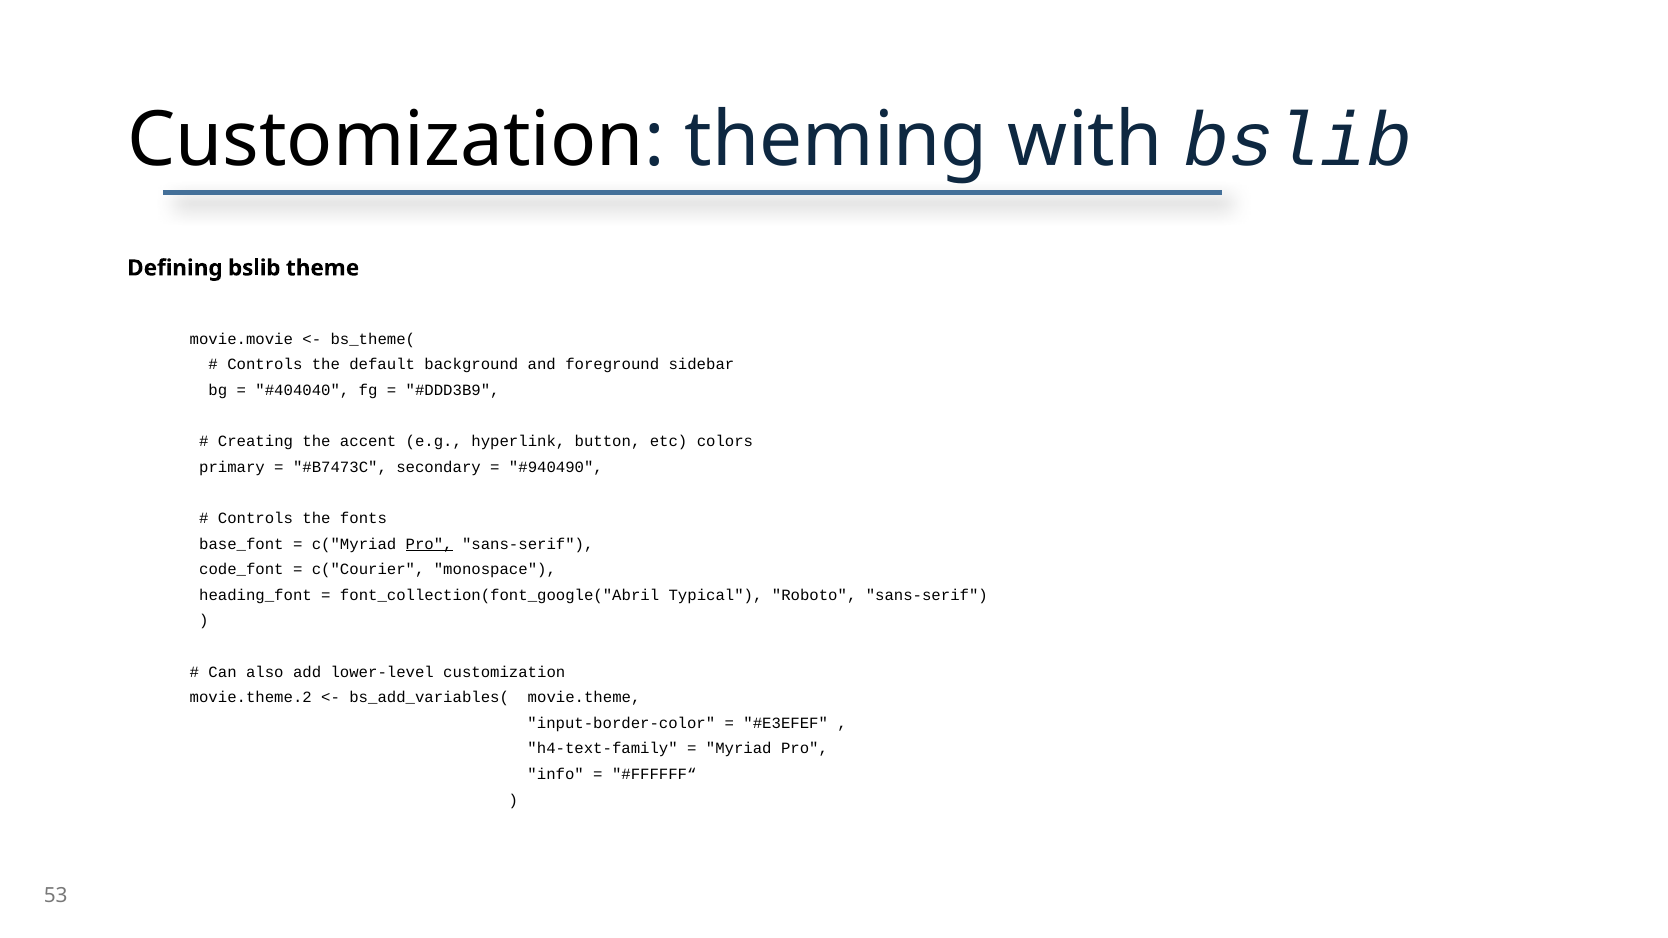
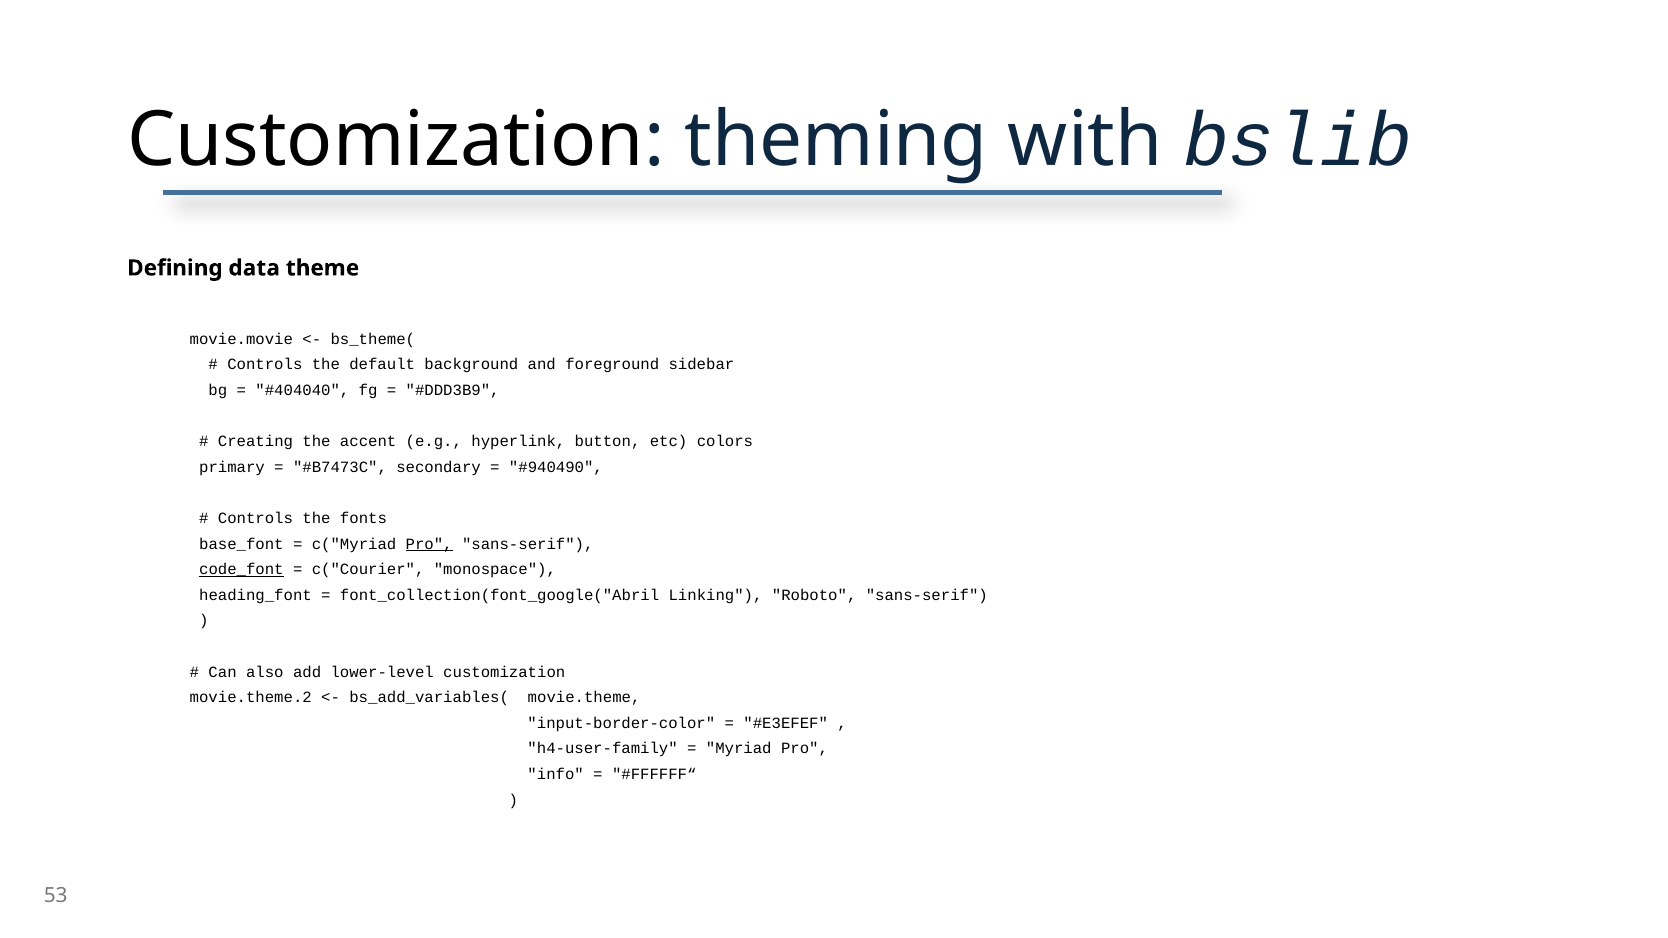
Defining bslib: bslib -> data (254, 268)
code_font underline: none -> present (241, 570)
Typical: Typical -> Linking (716, 595)
h4-text-family: h4-text-family -> h4-user-family (603, 749)
